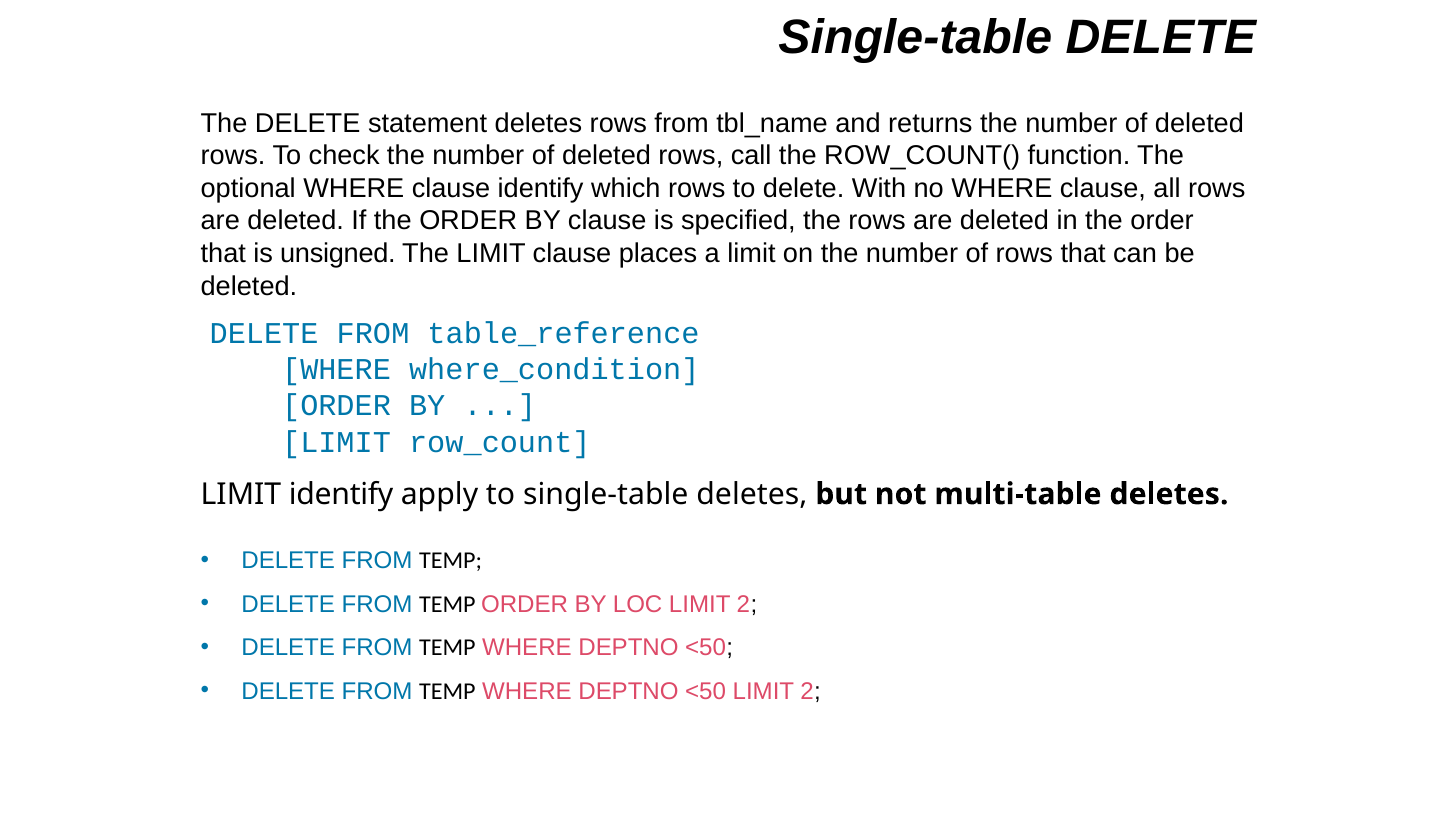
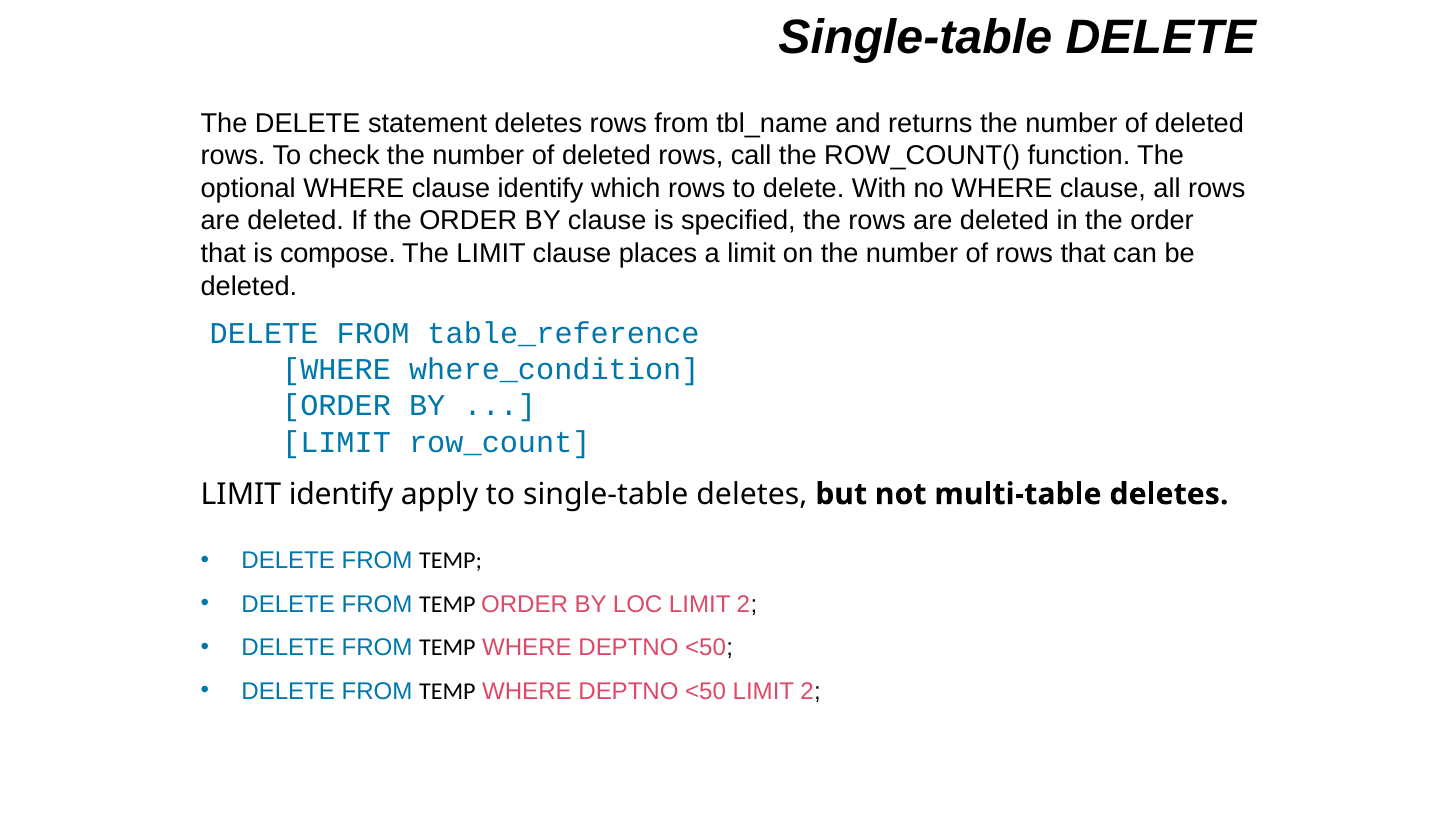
unsigned: unsigned -> compose (338, 253)
